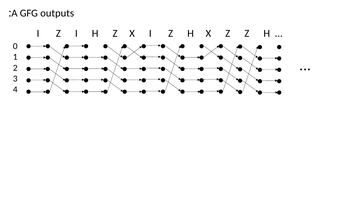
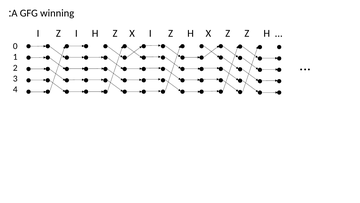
outputs: outputs -> winning (57, 13)
